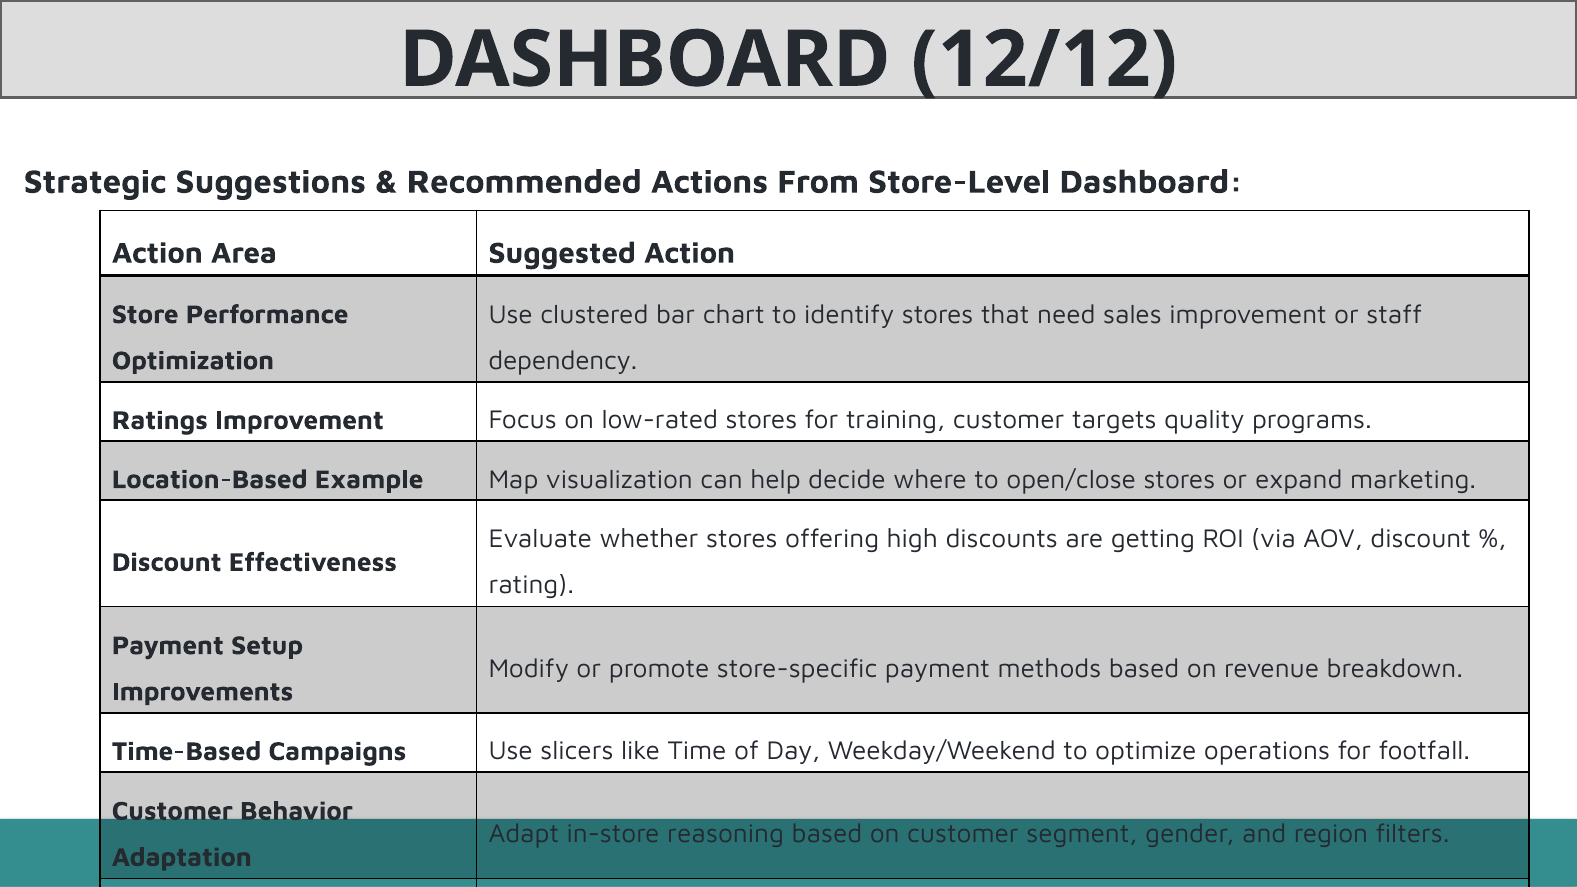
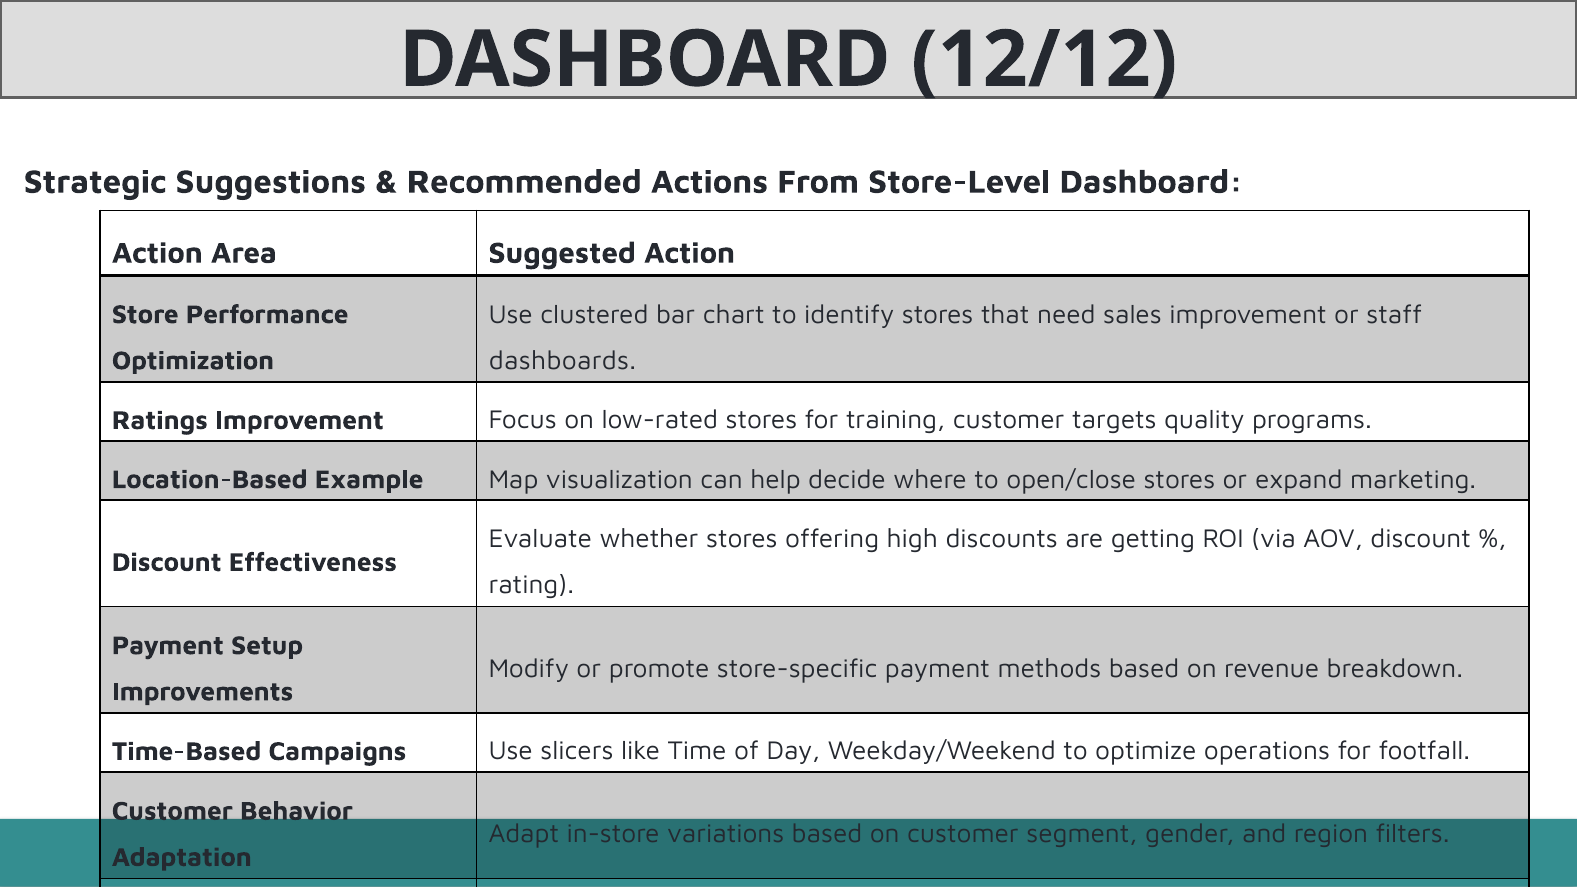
dependency: dependency -> dashboards (563, 361)
reasoning: reasoning -> variations (726, 834)
